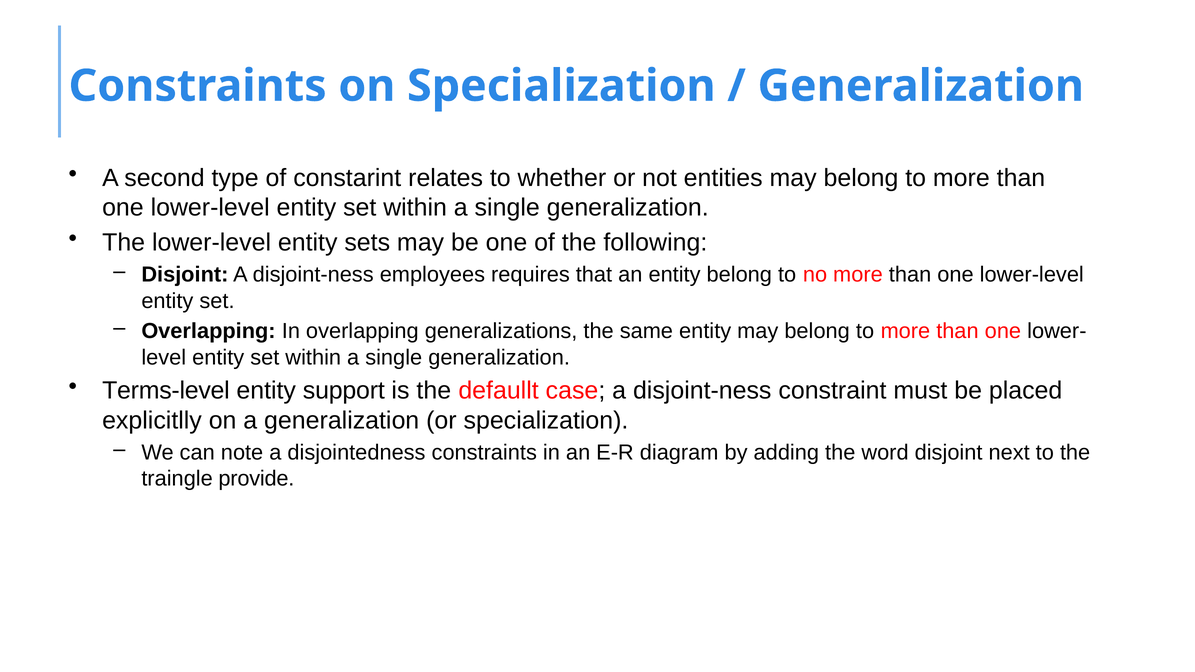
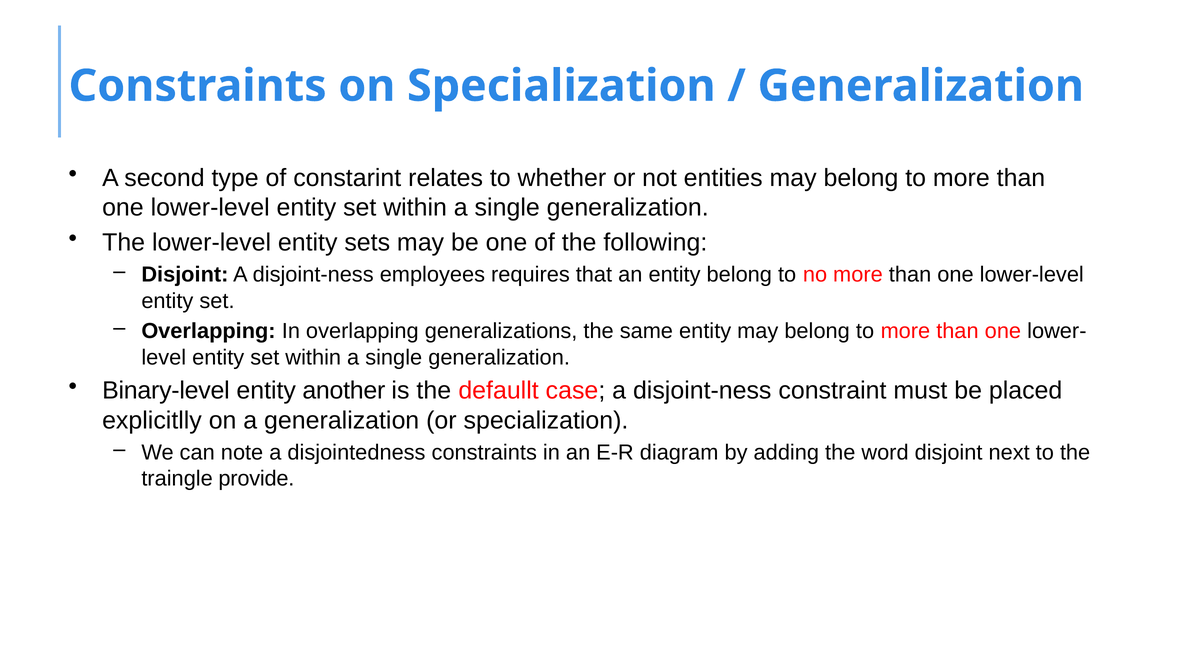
Terms-level: Terms-level -> Binary-level (166, 391)
support: support -> another (344, 391)
